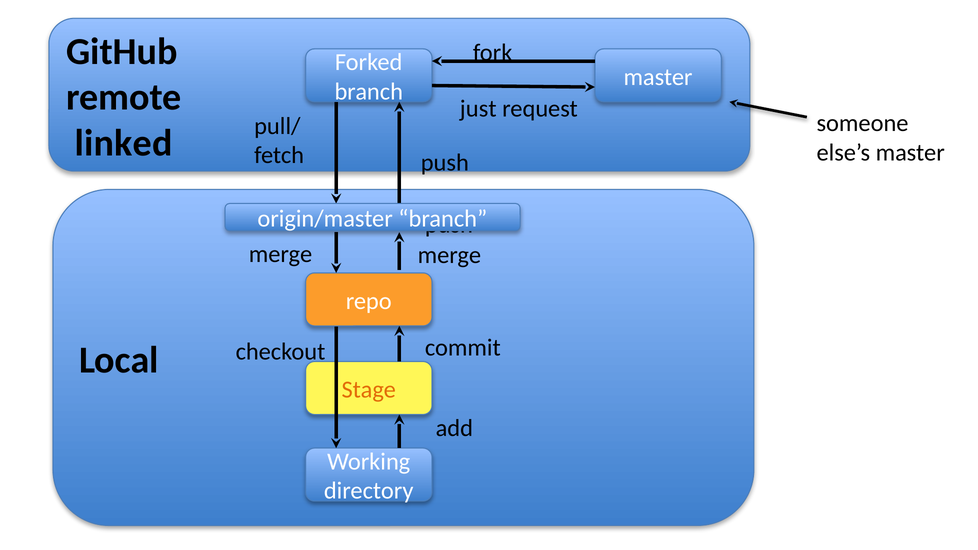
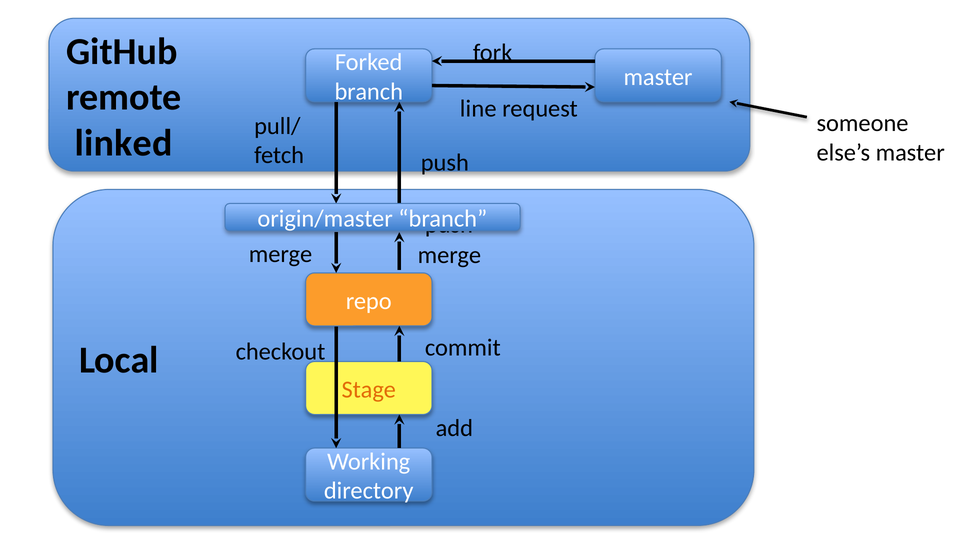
just: just -> line (478, 109)
